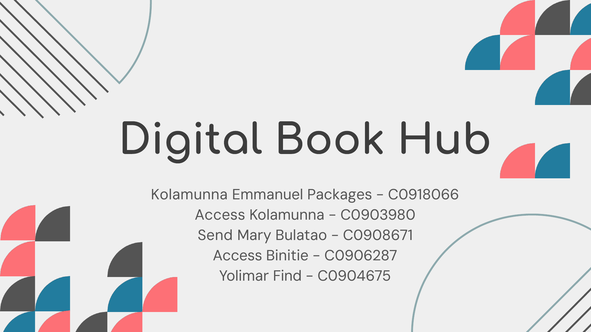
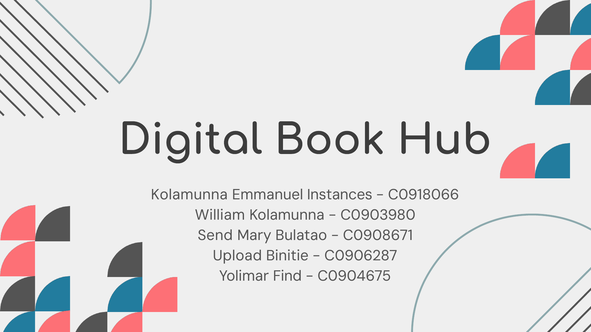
Packages: Packages -> Instances (340, 195)
Access: Access -> William (220, 215)
Access: Access -> Upload (237, 256)
